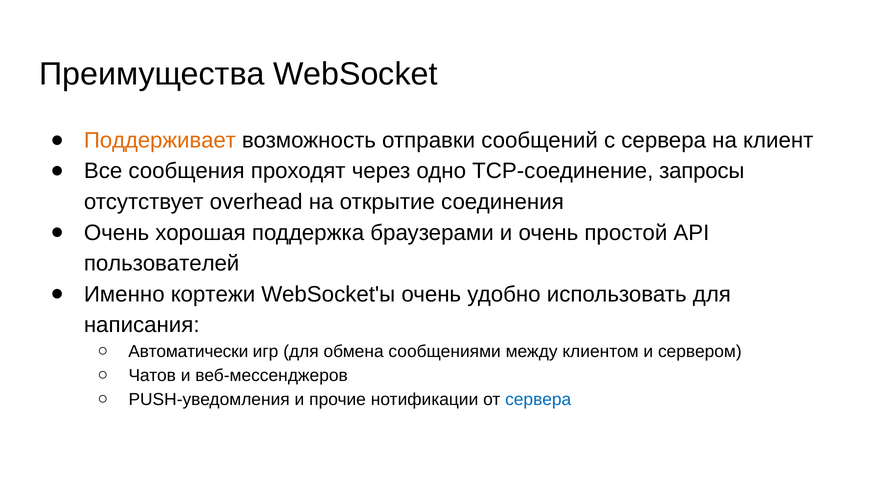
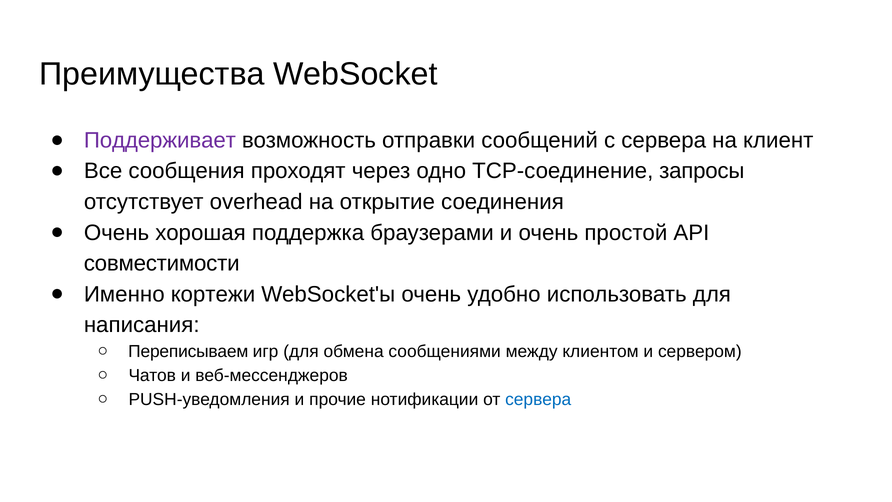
Поддерживает colour: orange -> purple (160, 140)
пользователей: пользователей -> совместимости (162, 263)
Автоматически: Автоматически -> Переписываем (188, 351)
